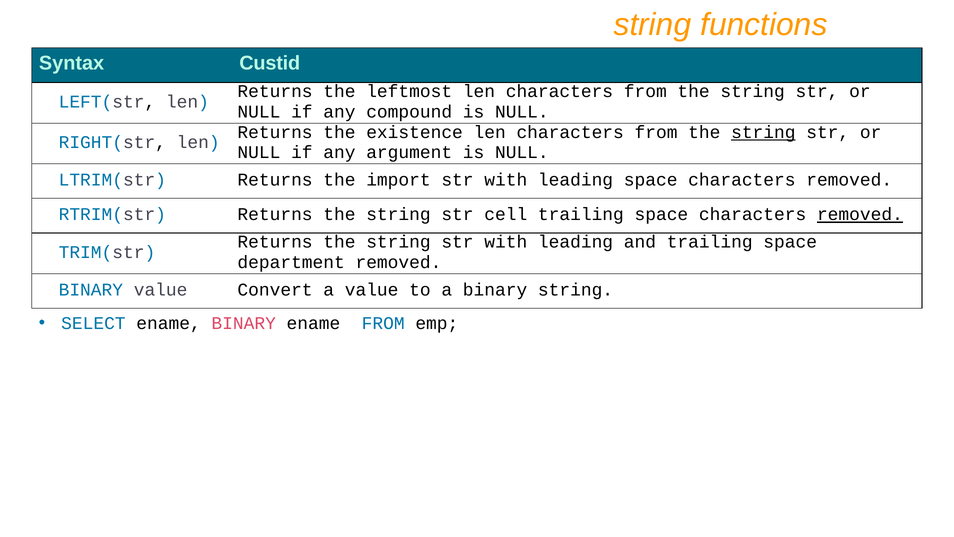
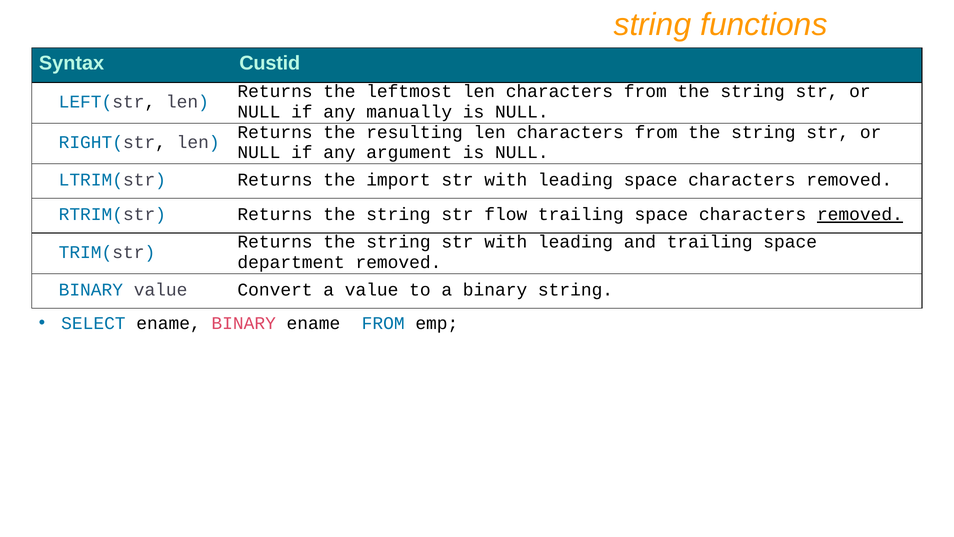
compound: compound -> manually (409, 112)
existence: existence -> resulting (415, 132)
string underline: present -> none (763, 132)
cell: cell -> flow (506, 214)
